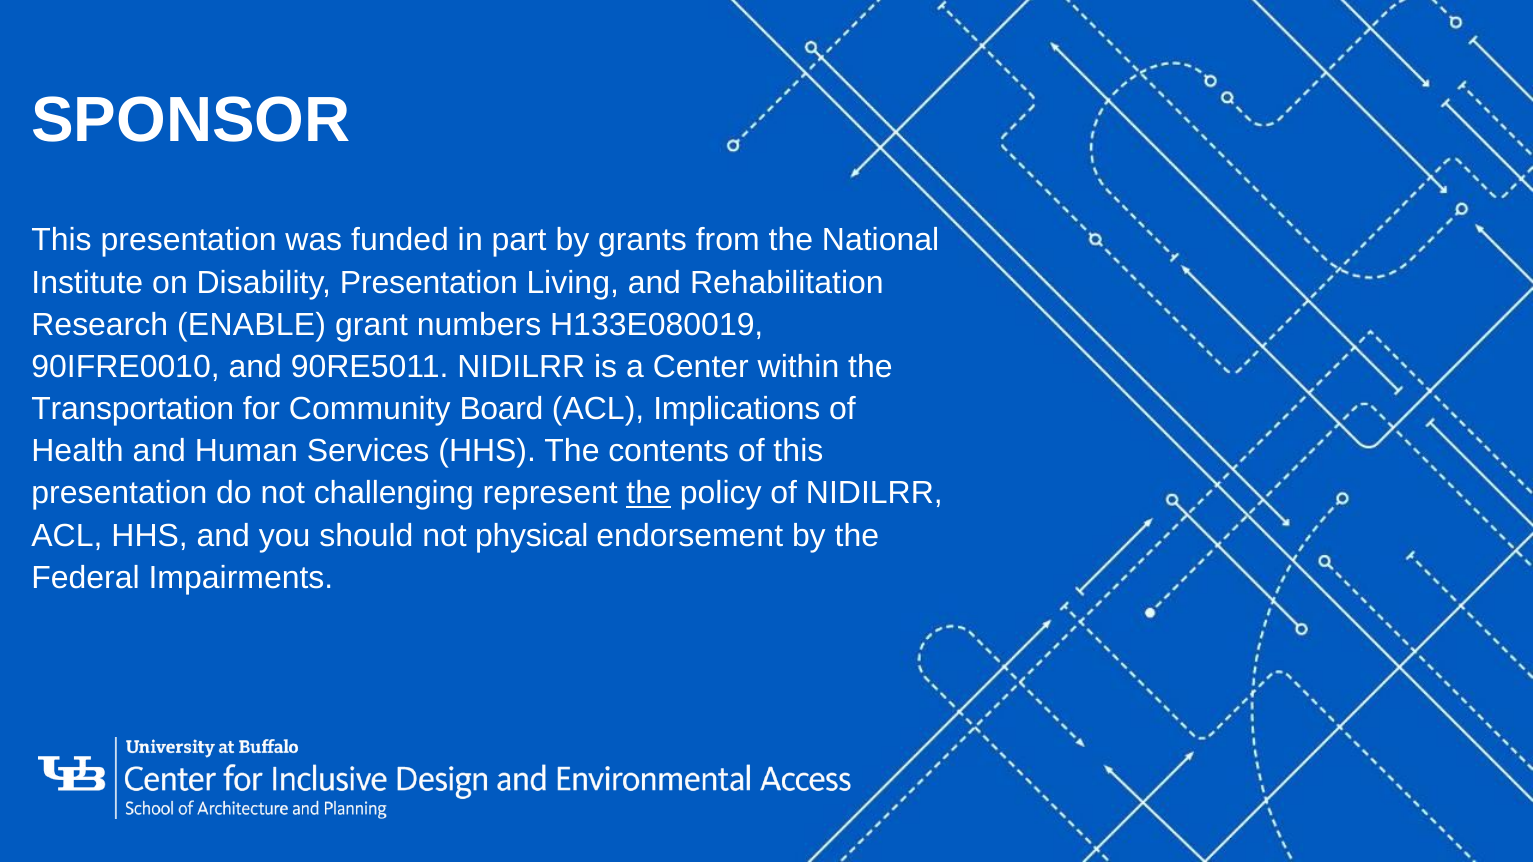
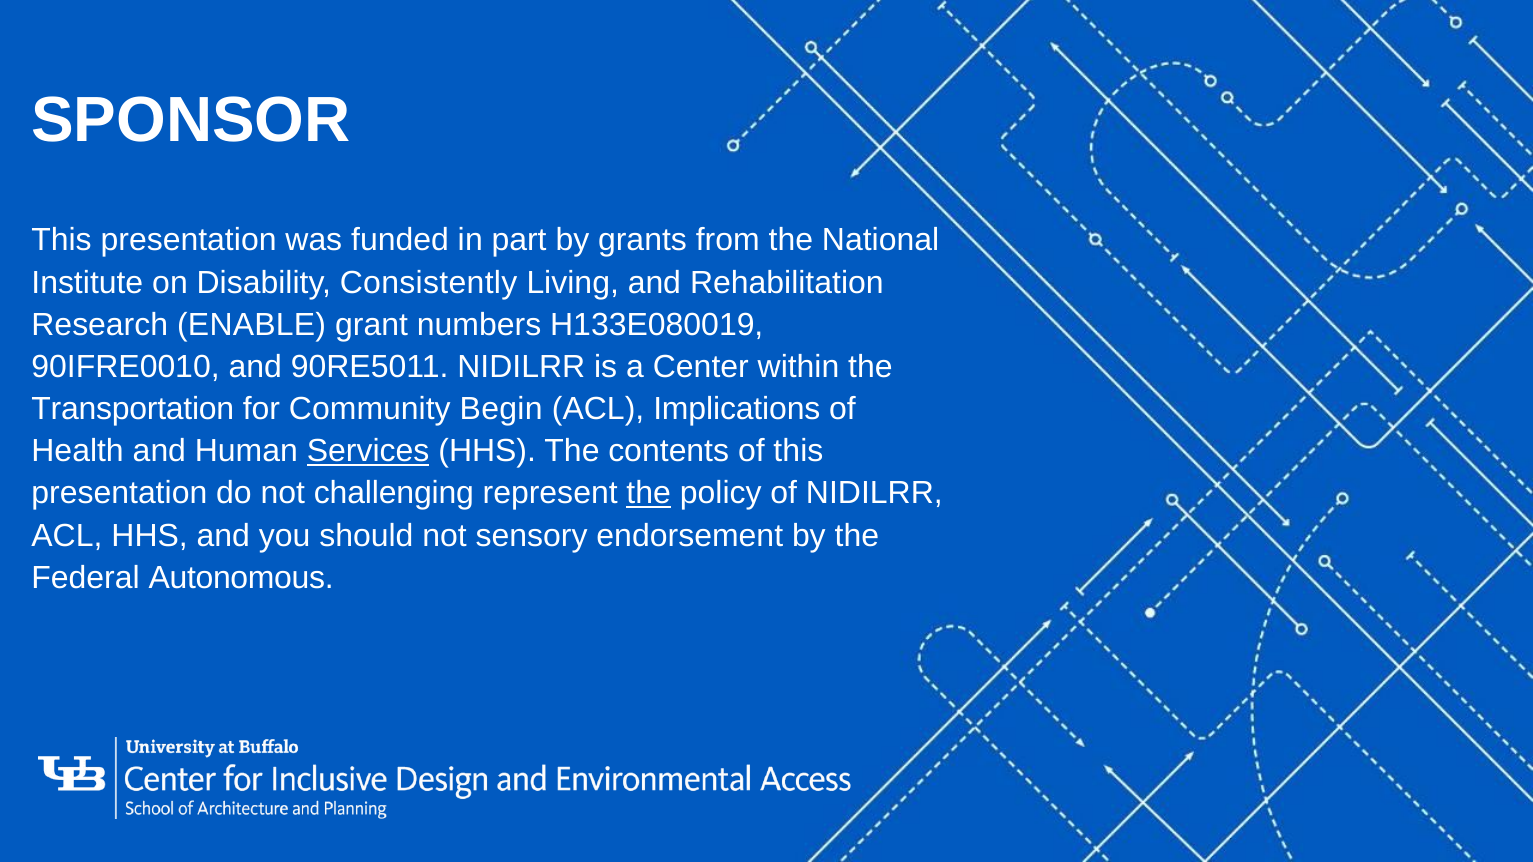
Disability Presentation: Presentation -> Consistently (429, 283)
Board: Board -> Begin (501, 409)
Services underline: none -> present (368, 451)
physical: physical -> sensory (532, 536)
Impairments: Impairments -> Autonomous (241, 578)
